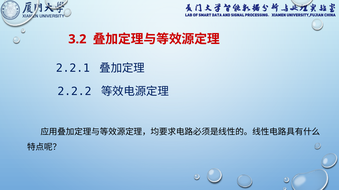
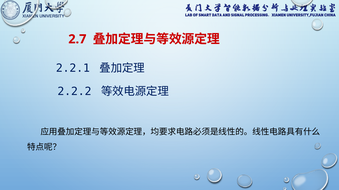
3.2: 3.2 -> 2.7 (77, 39)
